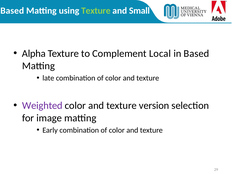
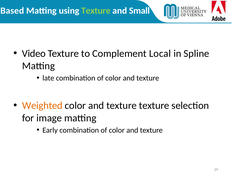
Alpha: Alpha -> Video (34, 53)
in Based: Based -> Spline (196, 53)
Weighted colour: purple -> orange (42, 106)
texture version: version -> texture (154, 106)
